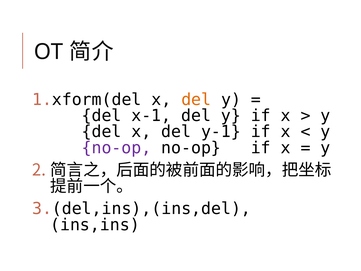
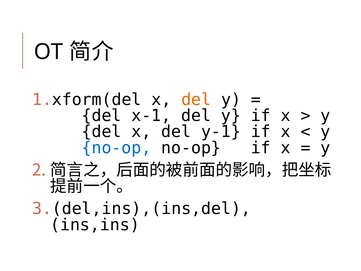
no-op colour: purple -> blue (116, 148)
